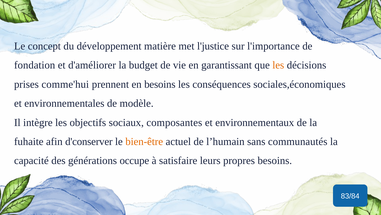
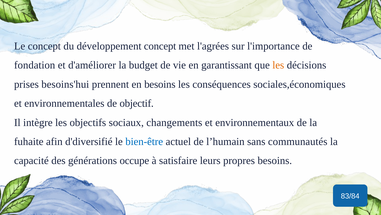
développement matière: matière -> concept (160, 46)
l'justice: l'justice -> l'agrées (213, 46)
comme'hui: comme'hui -> besoins'hui (65, 84)
modèle: modèle -> objectif (137, 103)
composantes: composantes -> changements (174, 122)
d'conserver: d'conserver -> d'diversifié (89, 141)
bien-être colour: orange -> blue (144, 141)
